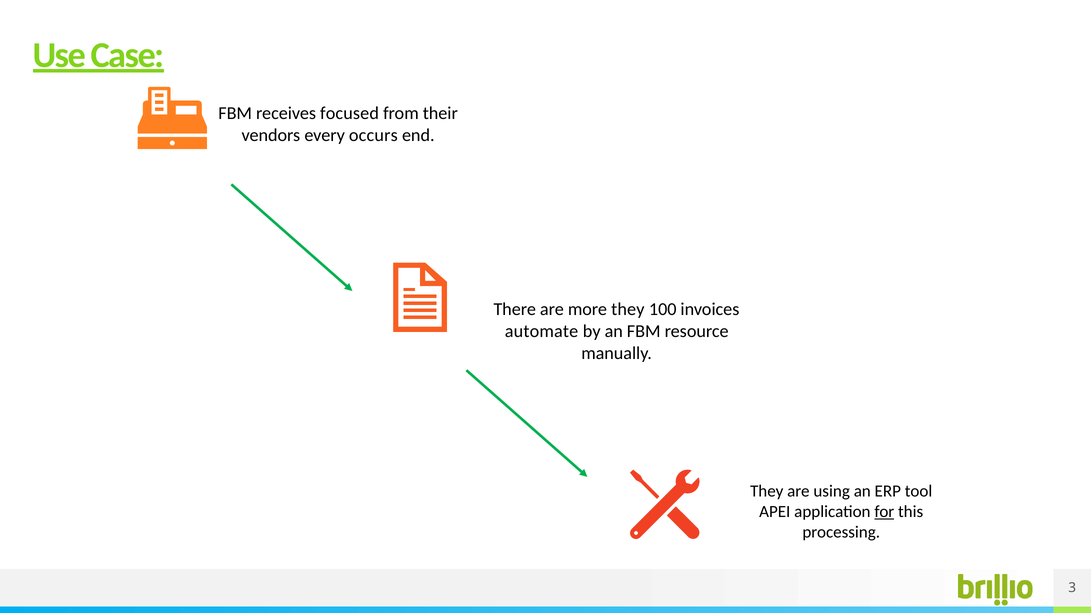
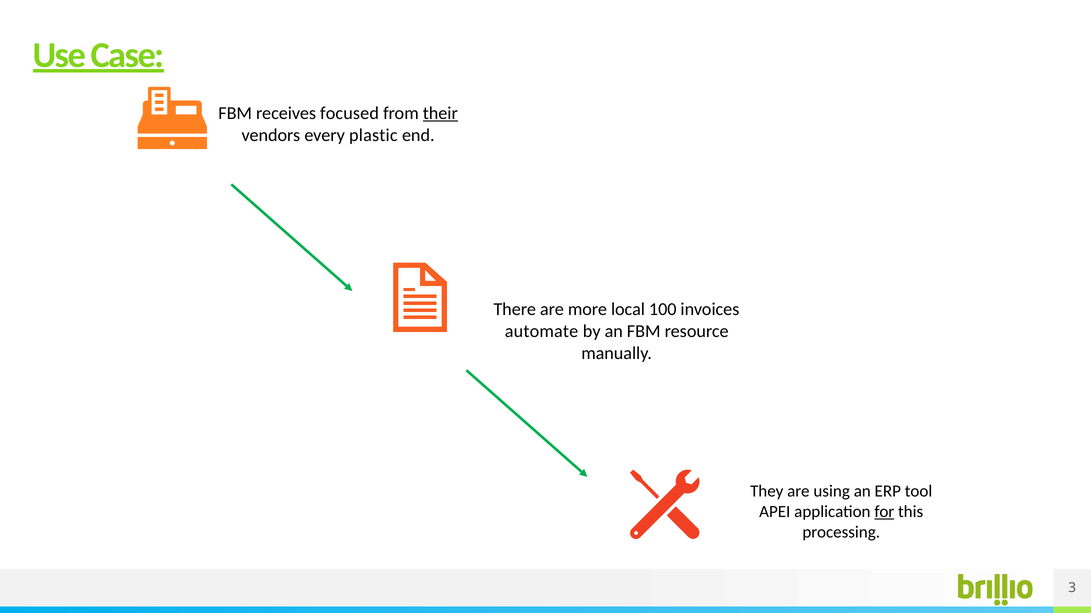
their underline: none -> present (440, 113)
occurs: occurs -> plastic (373, 135)
more they: they -> local (628, 310)
